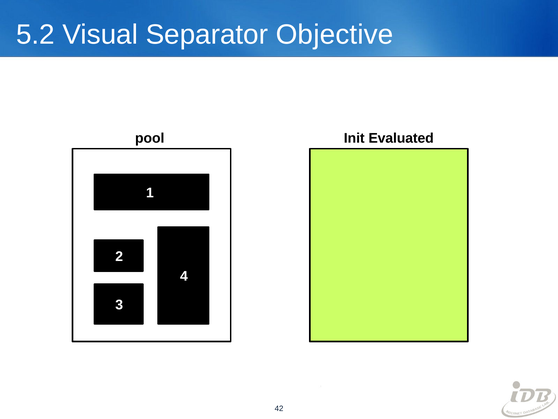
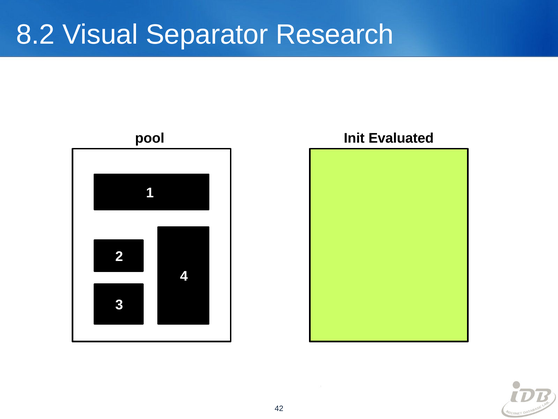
5.2: 5.2 -> 8.2 (35, 35)
Objective: Objective -> Research (335, 35)
